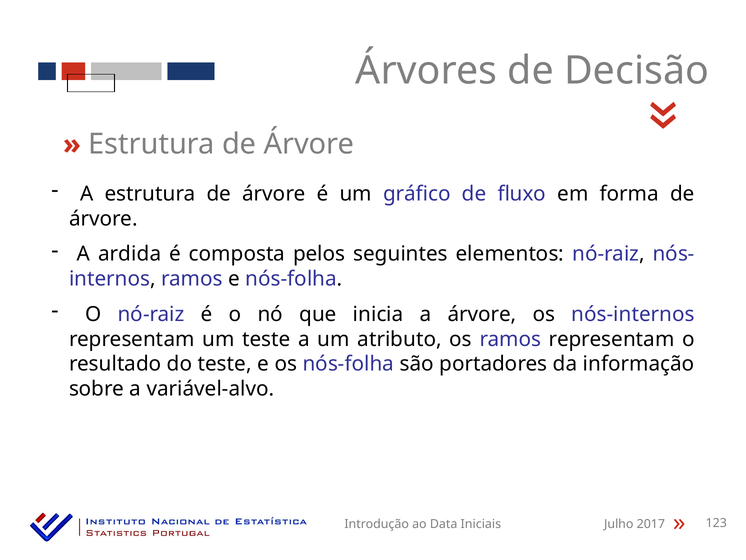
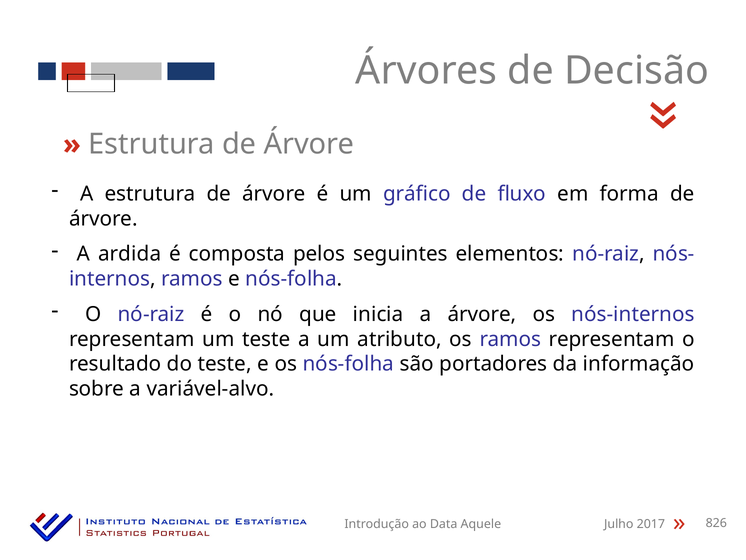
Iniciais: Iniciais -> Aquele (481, 524)
123: 123 -> 826 (716, 523)
